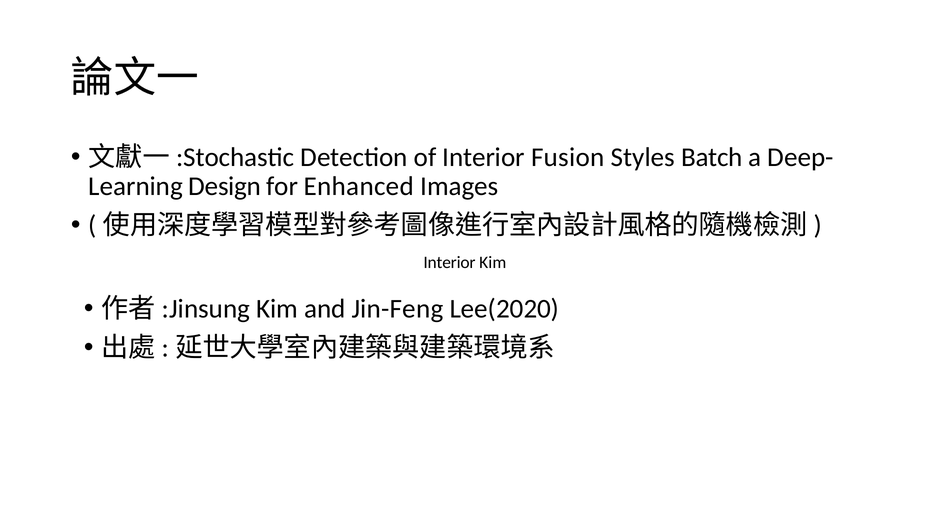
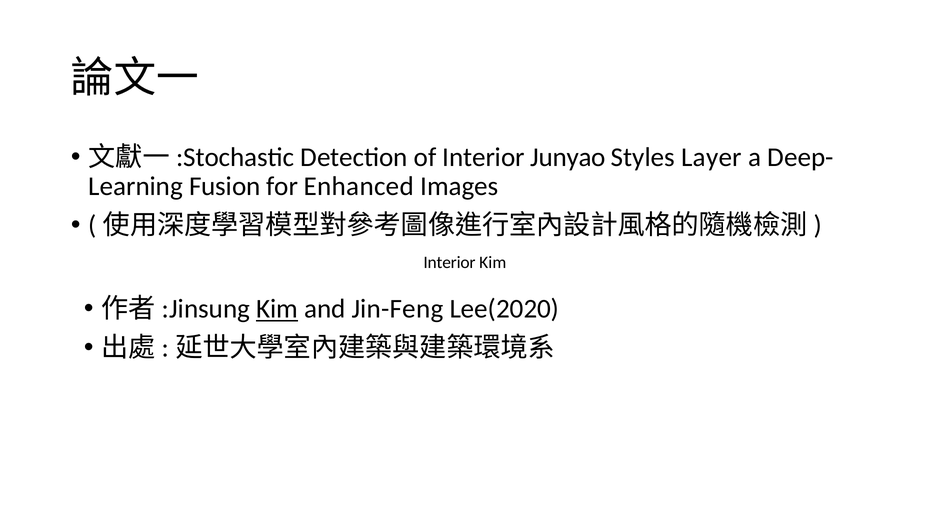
Fusion: Fusion -> Junyao (568, 157)
Batch: Batch -> Layer (711, 157)
Design: Design -> Fusion (225, 187)
Kim underline: none -> present (277, 309)
